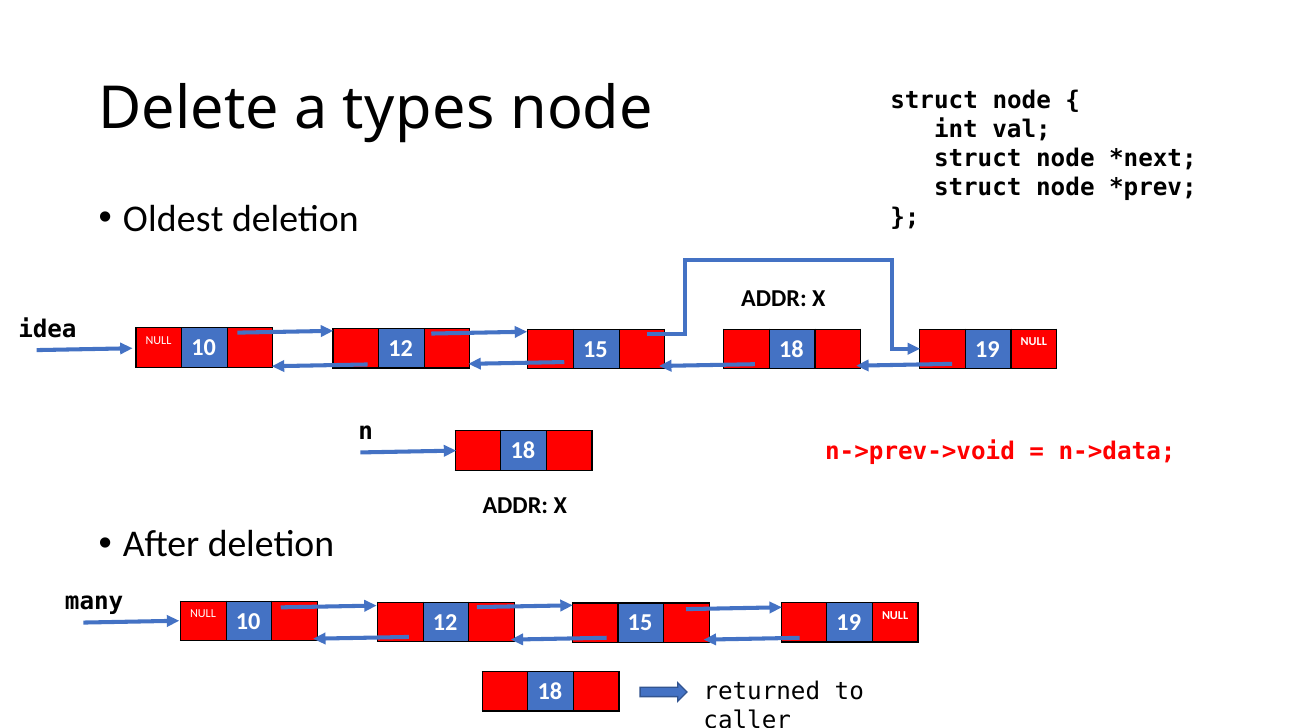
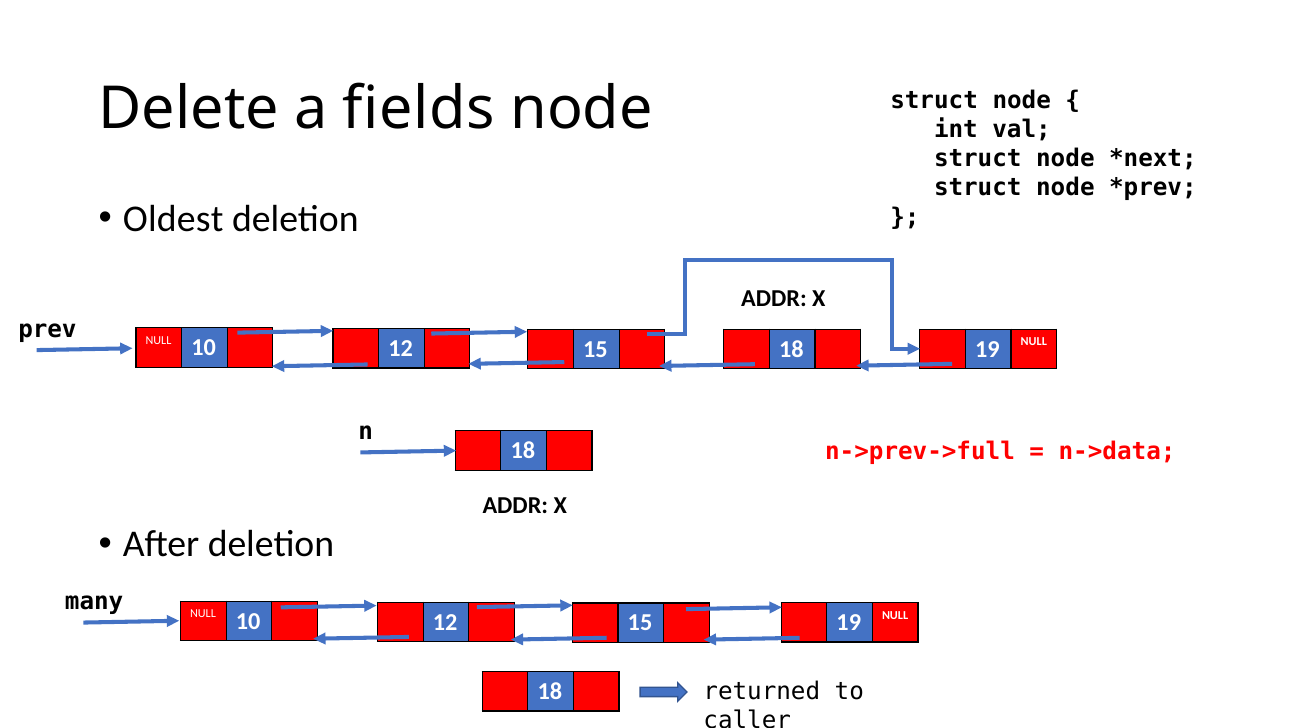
types: types -> fields (419, 109)
idea: idea -> prev (47, 329)
n->prev->void: n->prev->void -> n->prev->full (920, 452)
